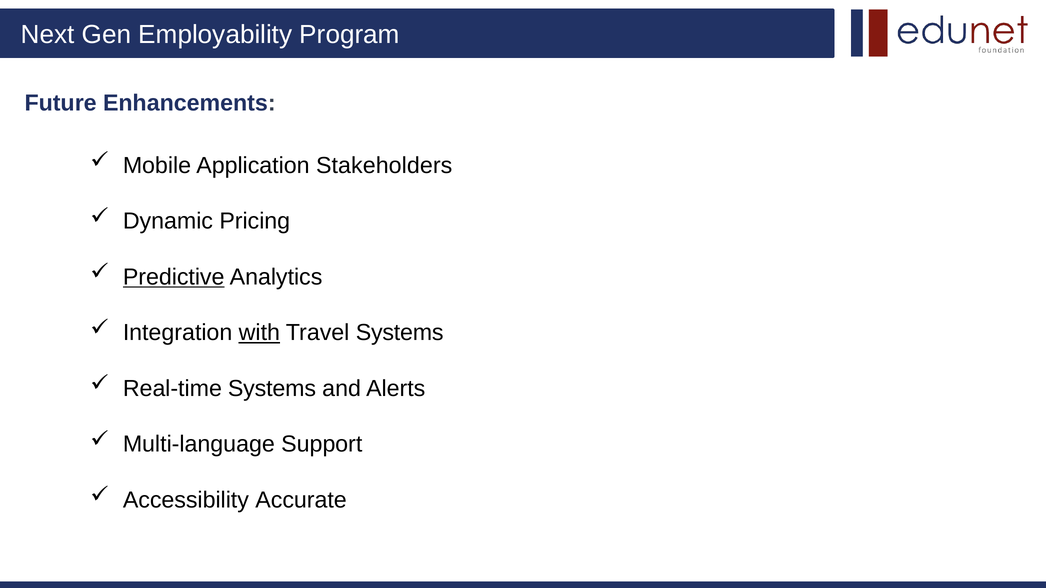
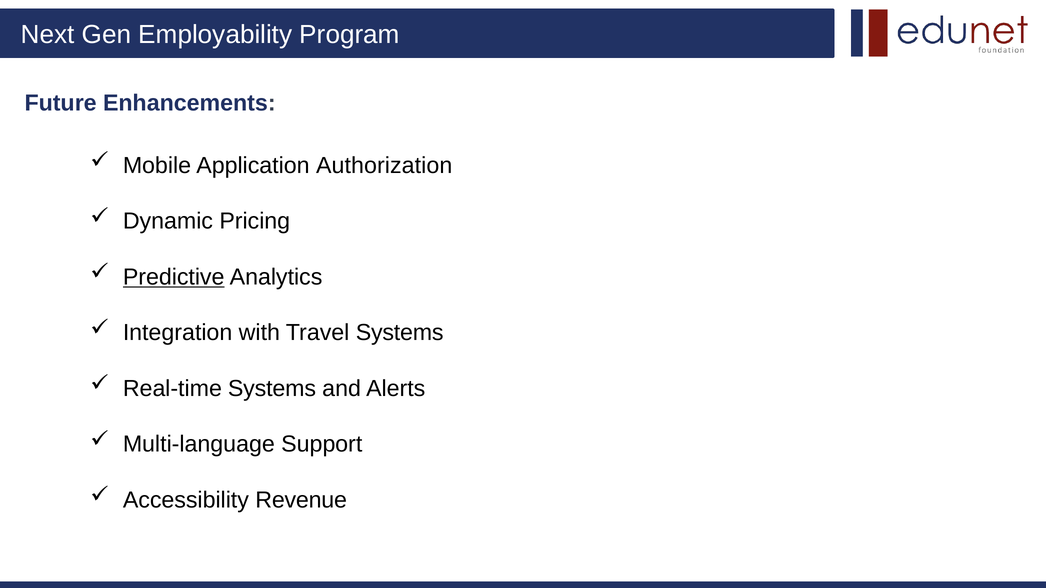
Stakeholders: Stakeholders -> Authorization (384, 166)
with underline: present -> none (259, 333)
Accurate: Accurate -> Revenue (301, 500)
